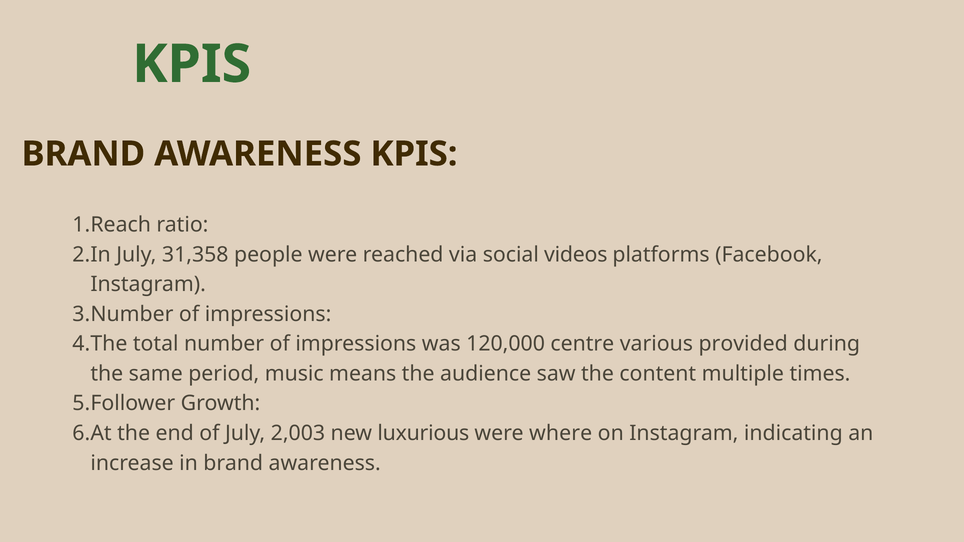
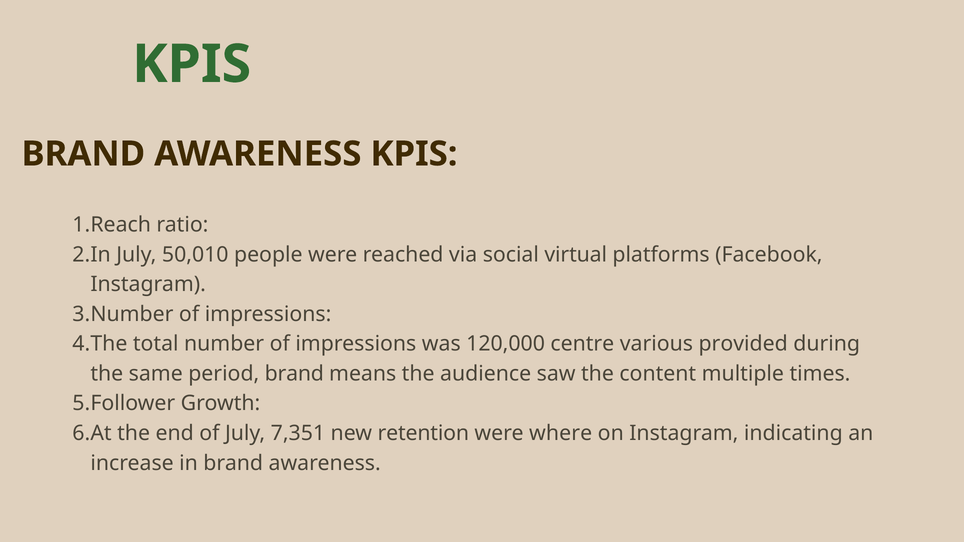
31,358: 31,358 -> 50,010 (195, 255)
videos: videos -> virtual (576, 255)
period music: music -> brand (294, 374)
2,003: 2,003 -> 7,351 (298, 433)
luxurious: luxurious -> retention (423, 433)
